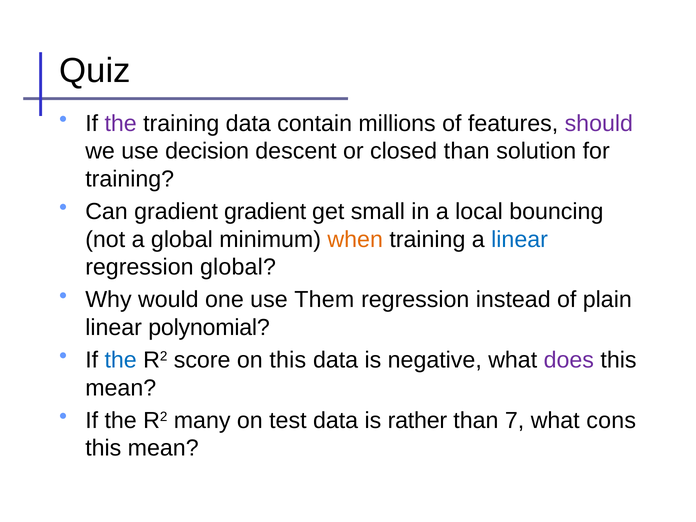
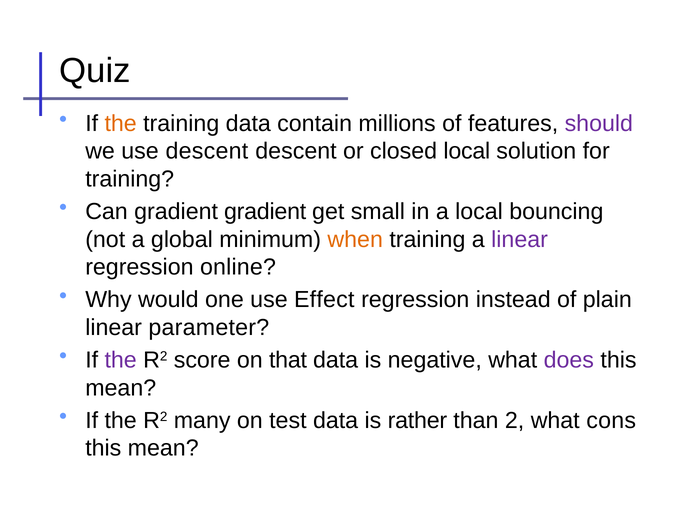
the colour: purple -> orange (121, 123)
use decision: decision -> descent (207, 151)
closed than: than -> local (467, 151)
linear colour: blue -> purple (520, 239)
regression global: global -> online (238, 267)
Them: Them -> Effect (324, 300)
polynomial: polynomial -> parameter (209, 328)
the colour: blue -> purple (121, 360)
on this: this -> that (288, 360)
7: 7 -> 2 (515, 420)
